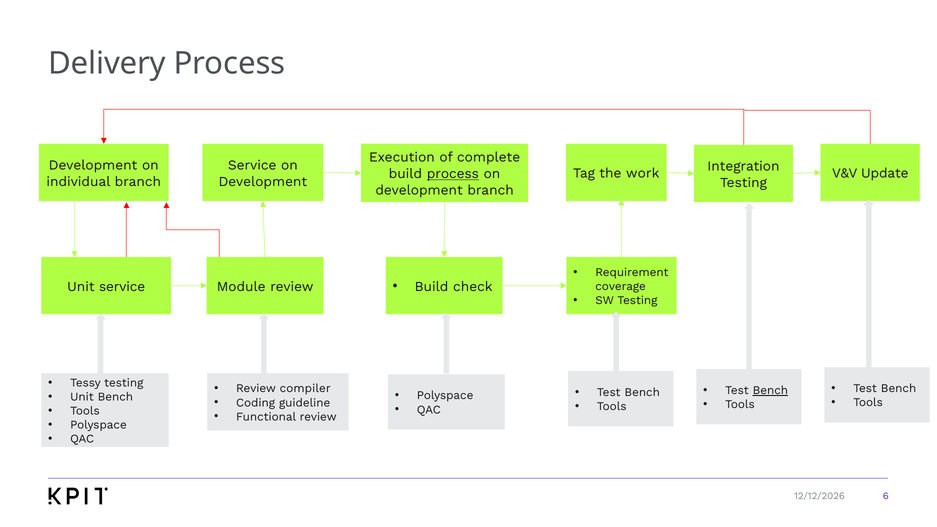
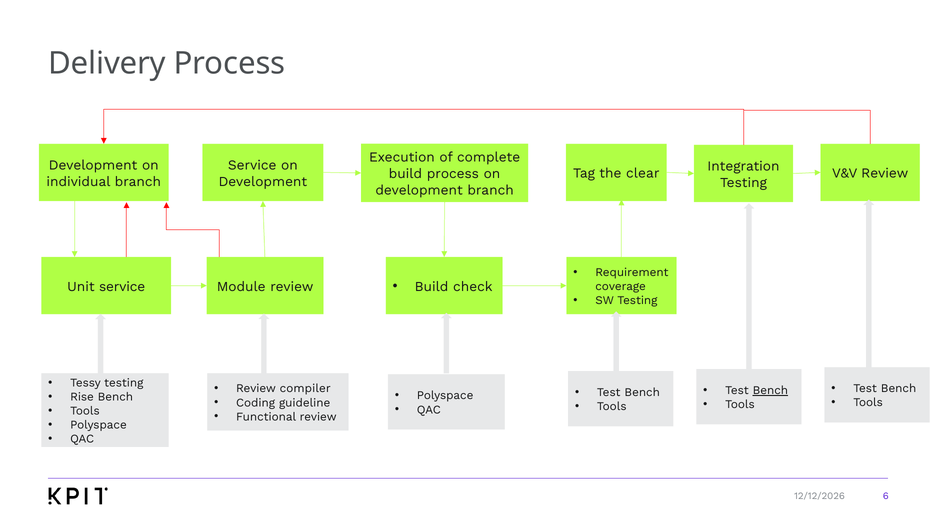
work: work -> clear (643, 173)
V&V Update: Update -> Review (885, 173)
process underline: present -> none (453, 174)
Unit: Unit -> Rise (82, 397)
